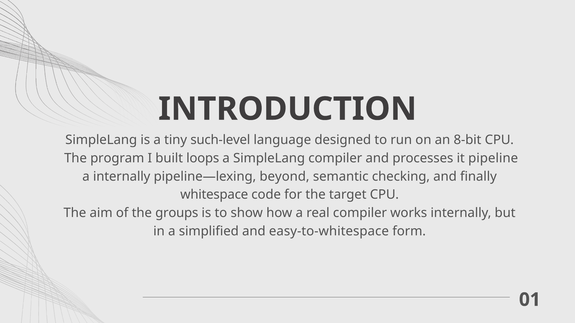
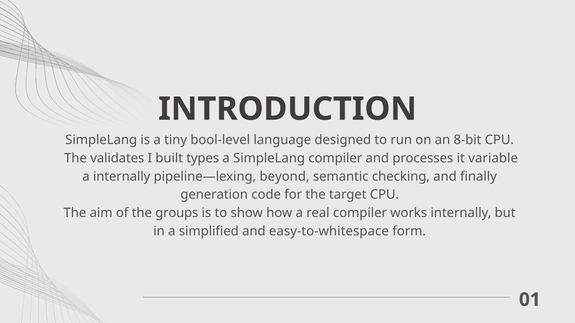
such-level: such-level -> bool-level (220, 140)
program: program -> validates (117, 158)
loops: loops -> types (203, 158)
pipeline: pipeline -> variable (493, 158)
whitespace: whitespace -> generation (214, 195)
